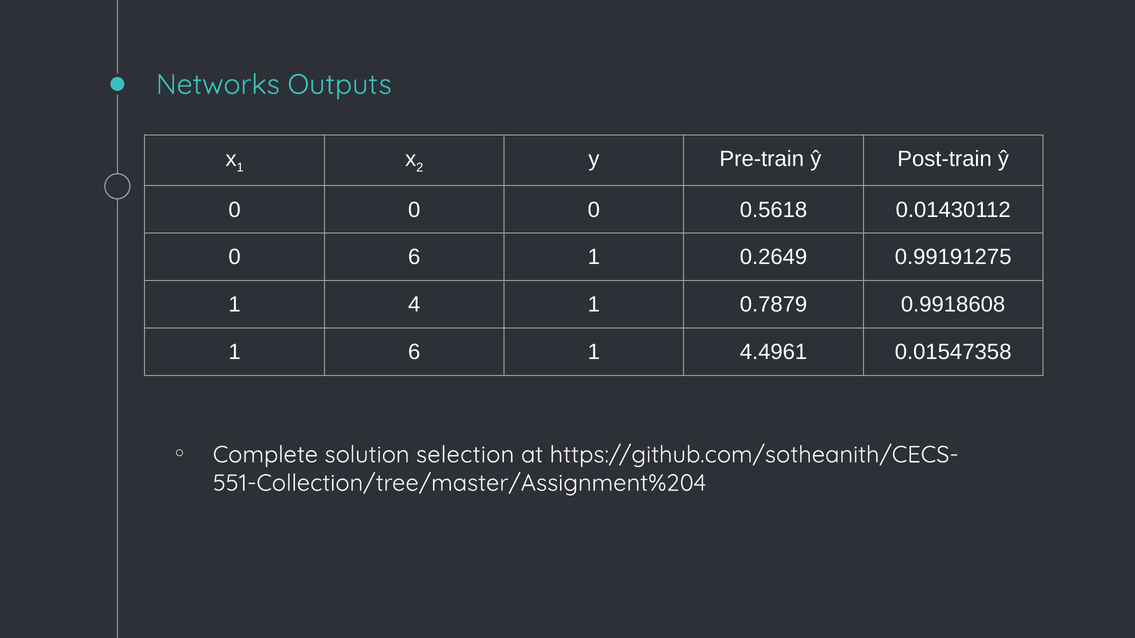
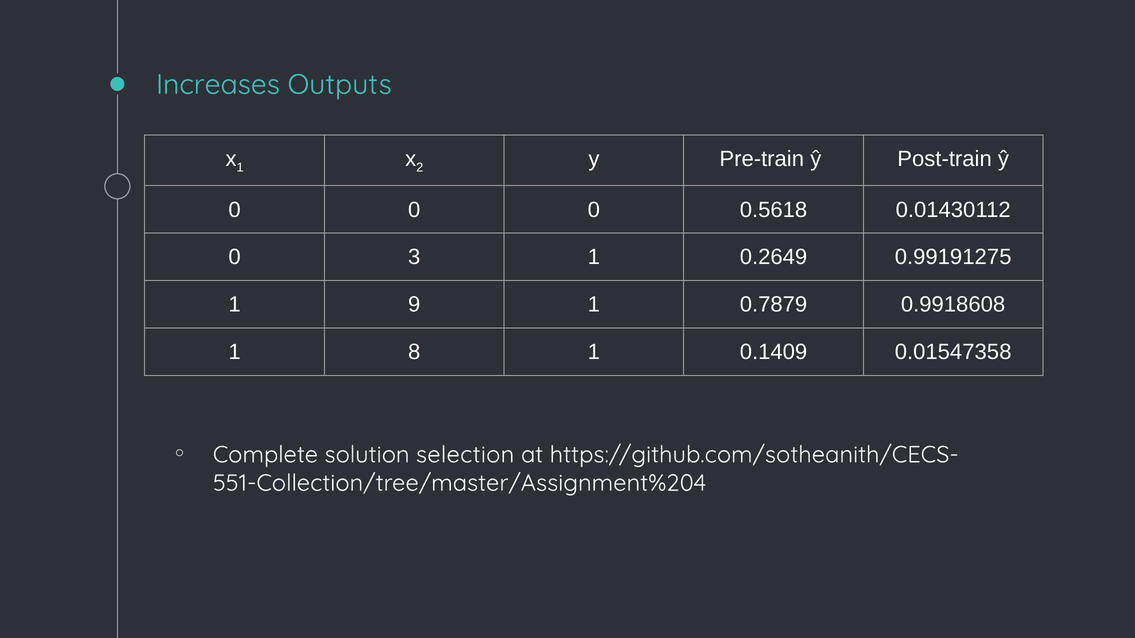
Networks: Networks -> Increases (218, 85)
0 6: 6 -> 3 (414, 257)
4: 4 -> 9 (414, 305)
1 6: 6 -> 8 (414, 352)
4.4961: 4.4961 -> 0.1409 (774, 352)
